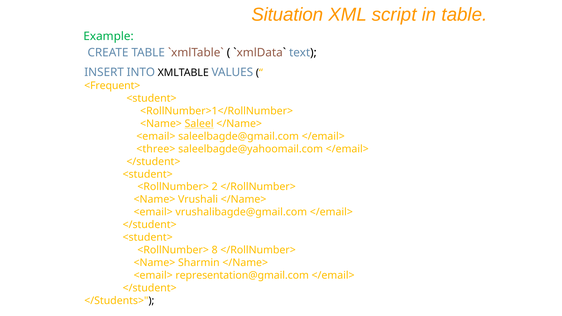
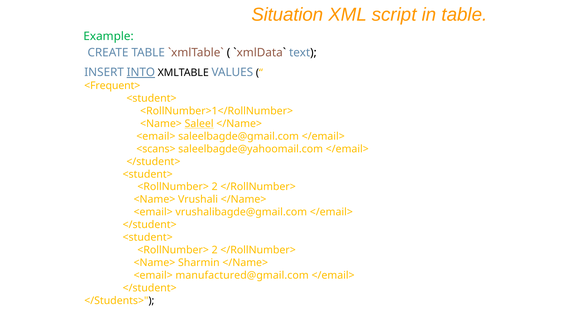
INTO underline: none -> present (141, 72)
<three>: <three> -> <scans> (156, 149)
8: 8 -> 2 (215, 250)
representation@gmail.com: representation@gmail.com -> manufactured@gmail.com (242, 275)
